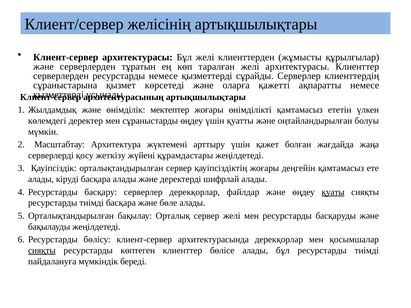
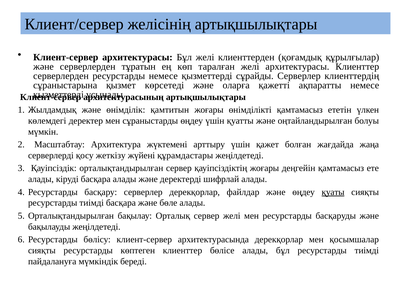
жұмысты: жұмысты -> қоғамдық (300, 57)
мектептер: мектептер -> қамтитын (170, 110)
сияқты underline: present -> none (42, 251)
